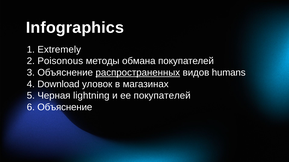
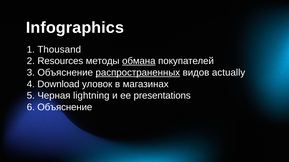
Extremely: Extremely -> Thousand (59, 50)
Poisonous: Poisonous -> Resources (60, 61)
обмана underline: none -> present (139, 61)
humans: humans -> actually (229, 73)
ее покупателей: покупателей -> presentations (162, 96)
